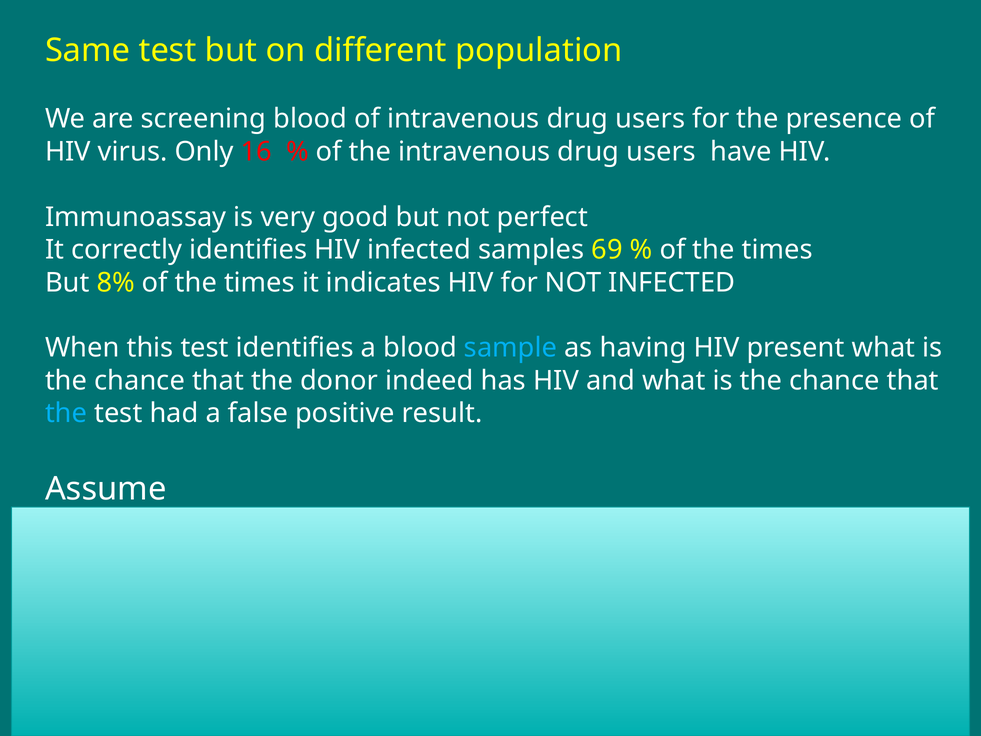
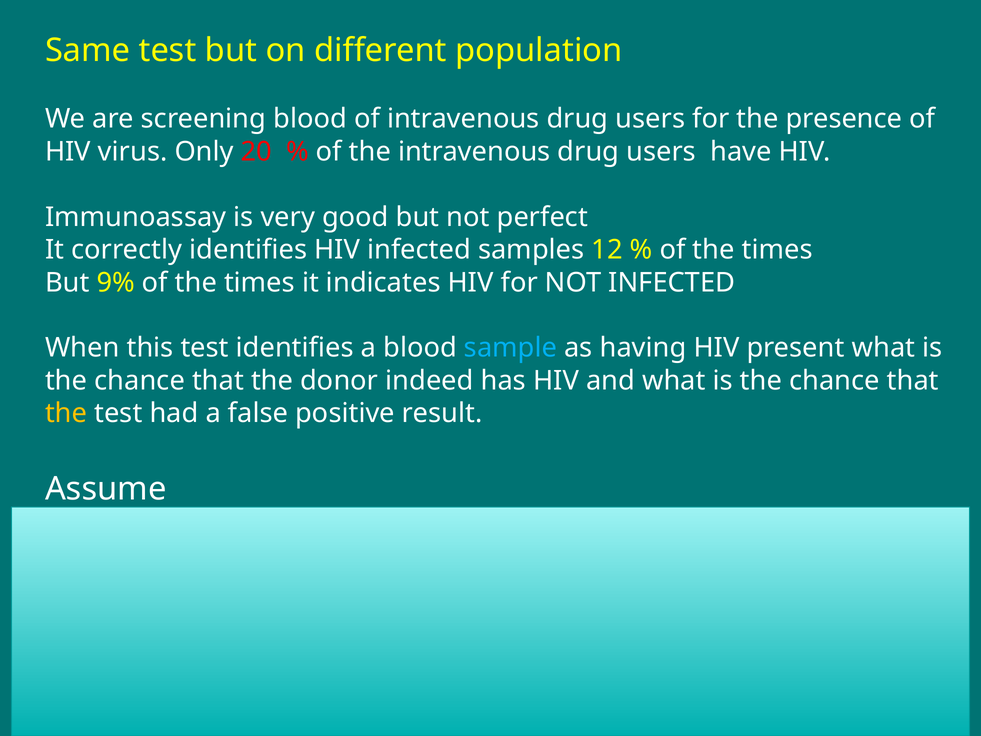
16: 16 -> 20 (256, 152)
69: 69 -> 12 (607, 250)
8%: 8% -> 9% (116, 282)
the colour: light blue -> yellow (66, 413)
